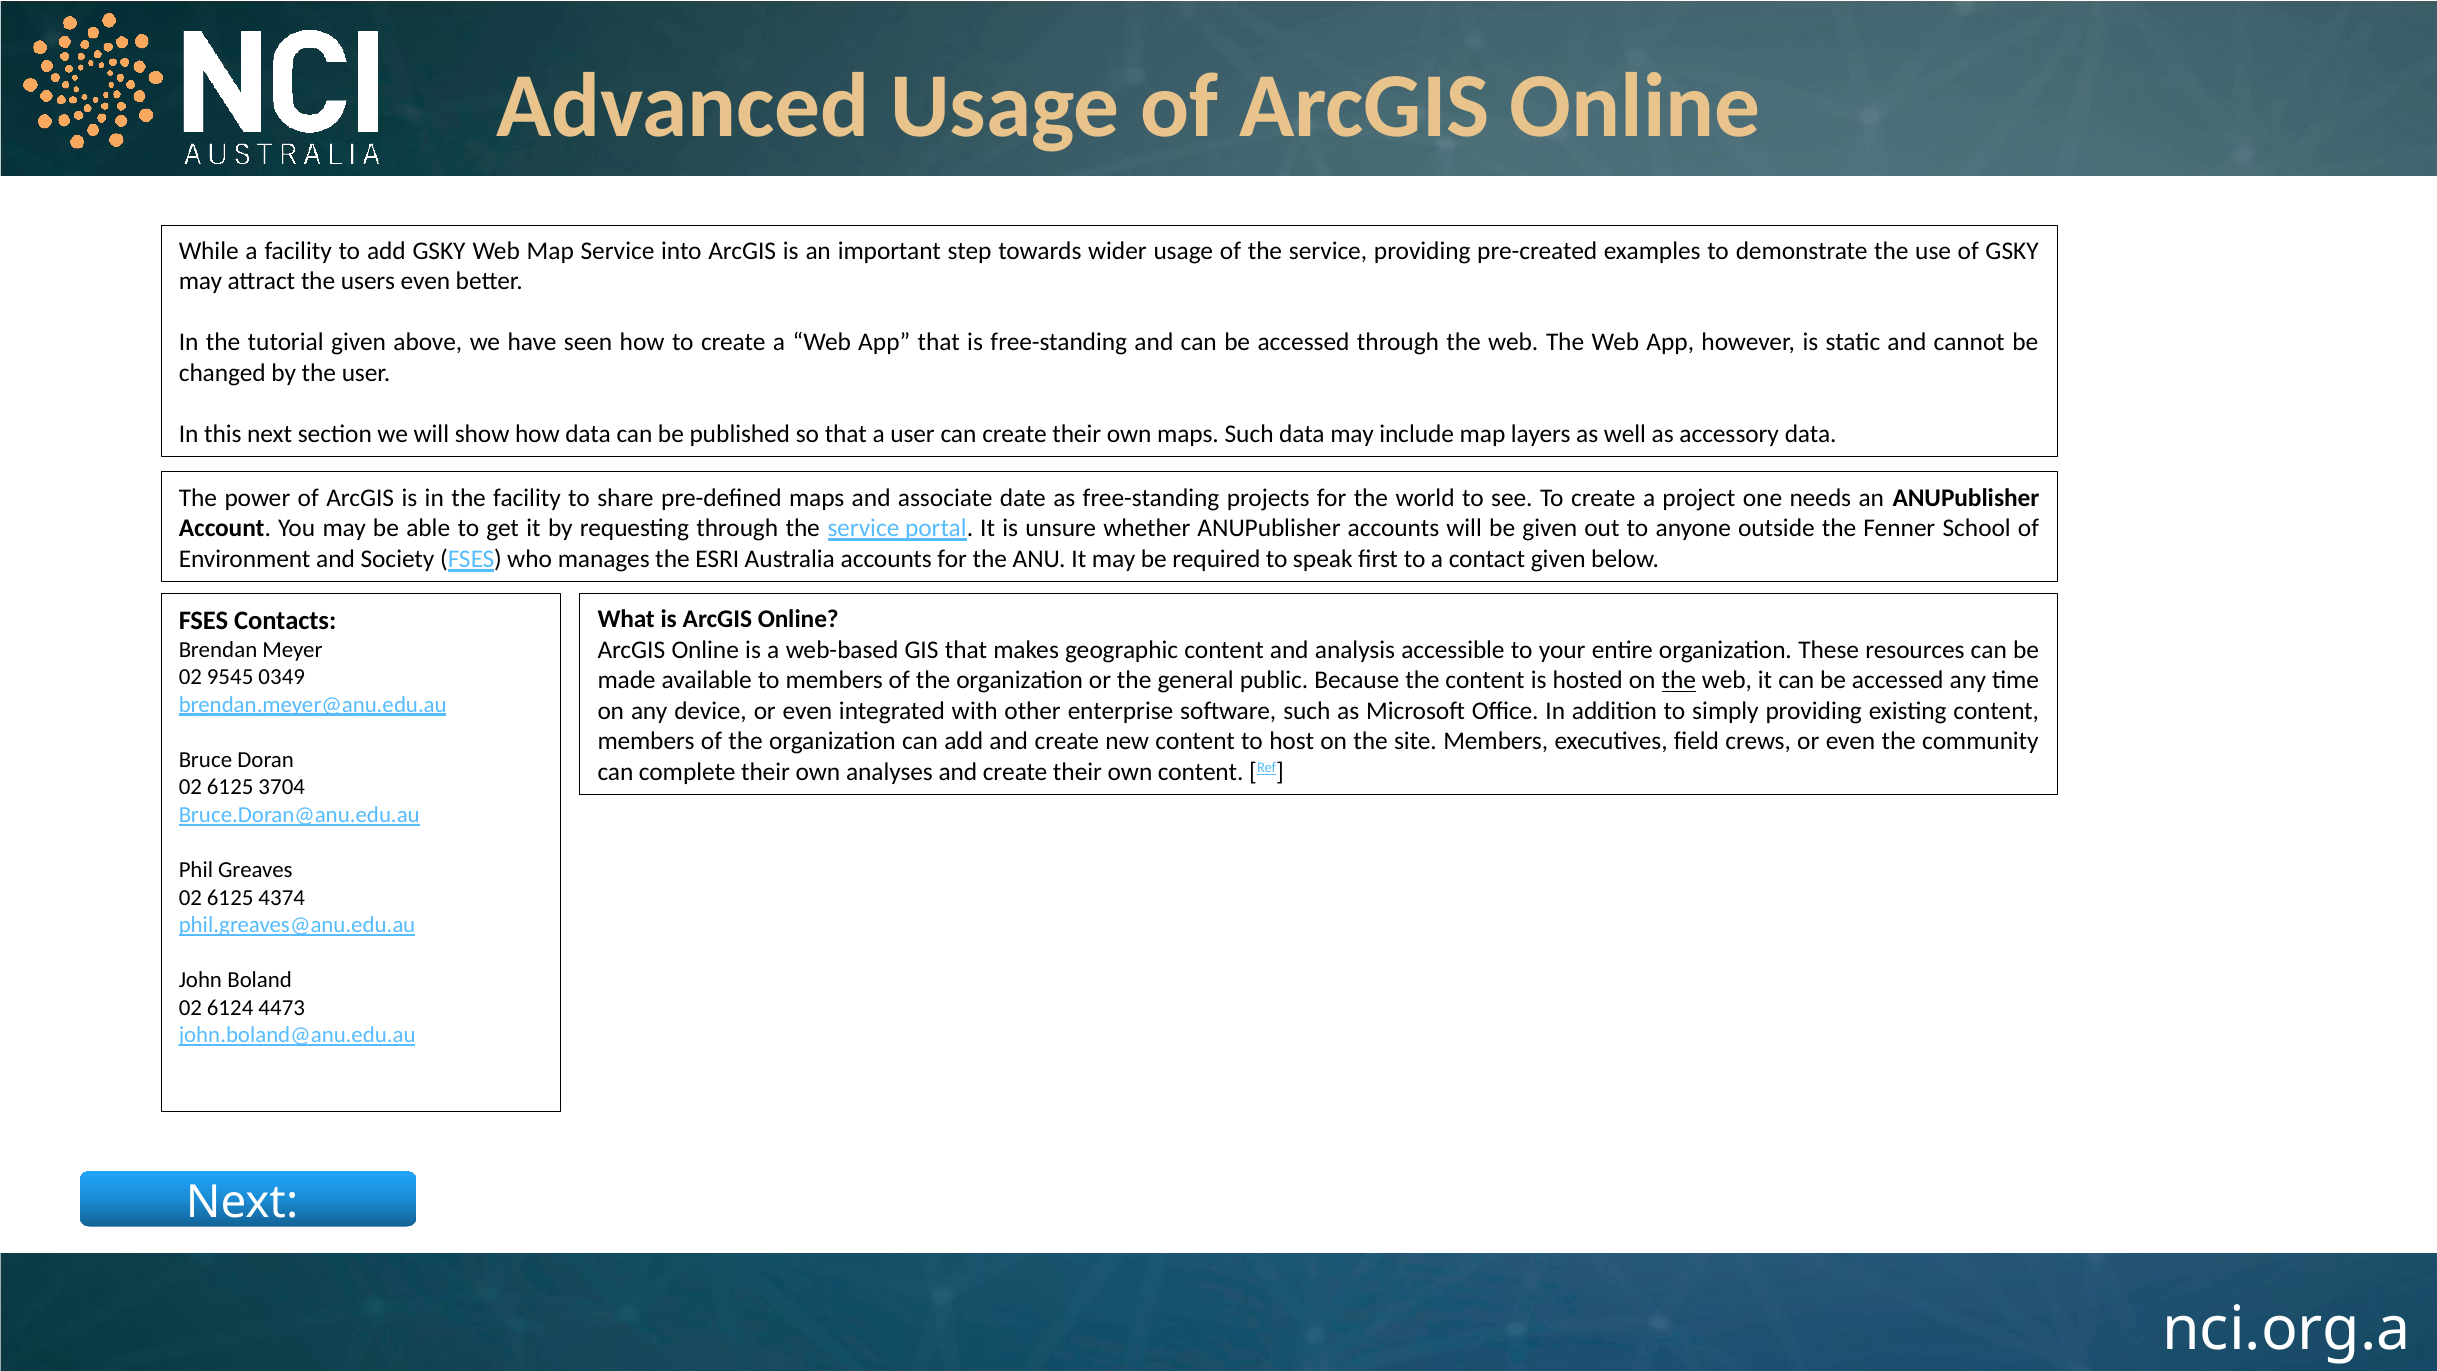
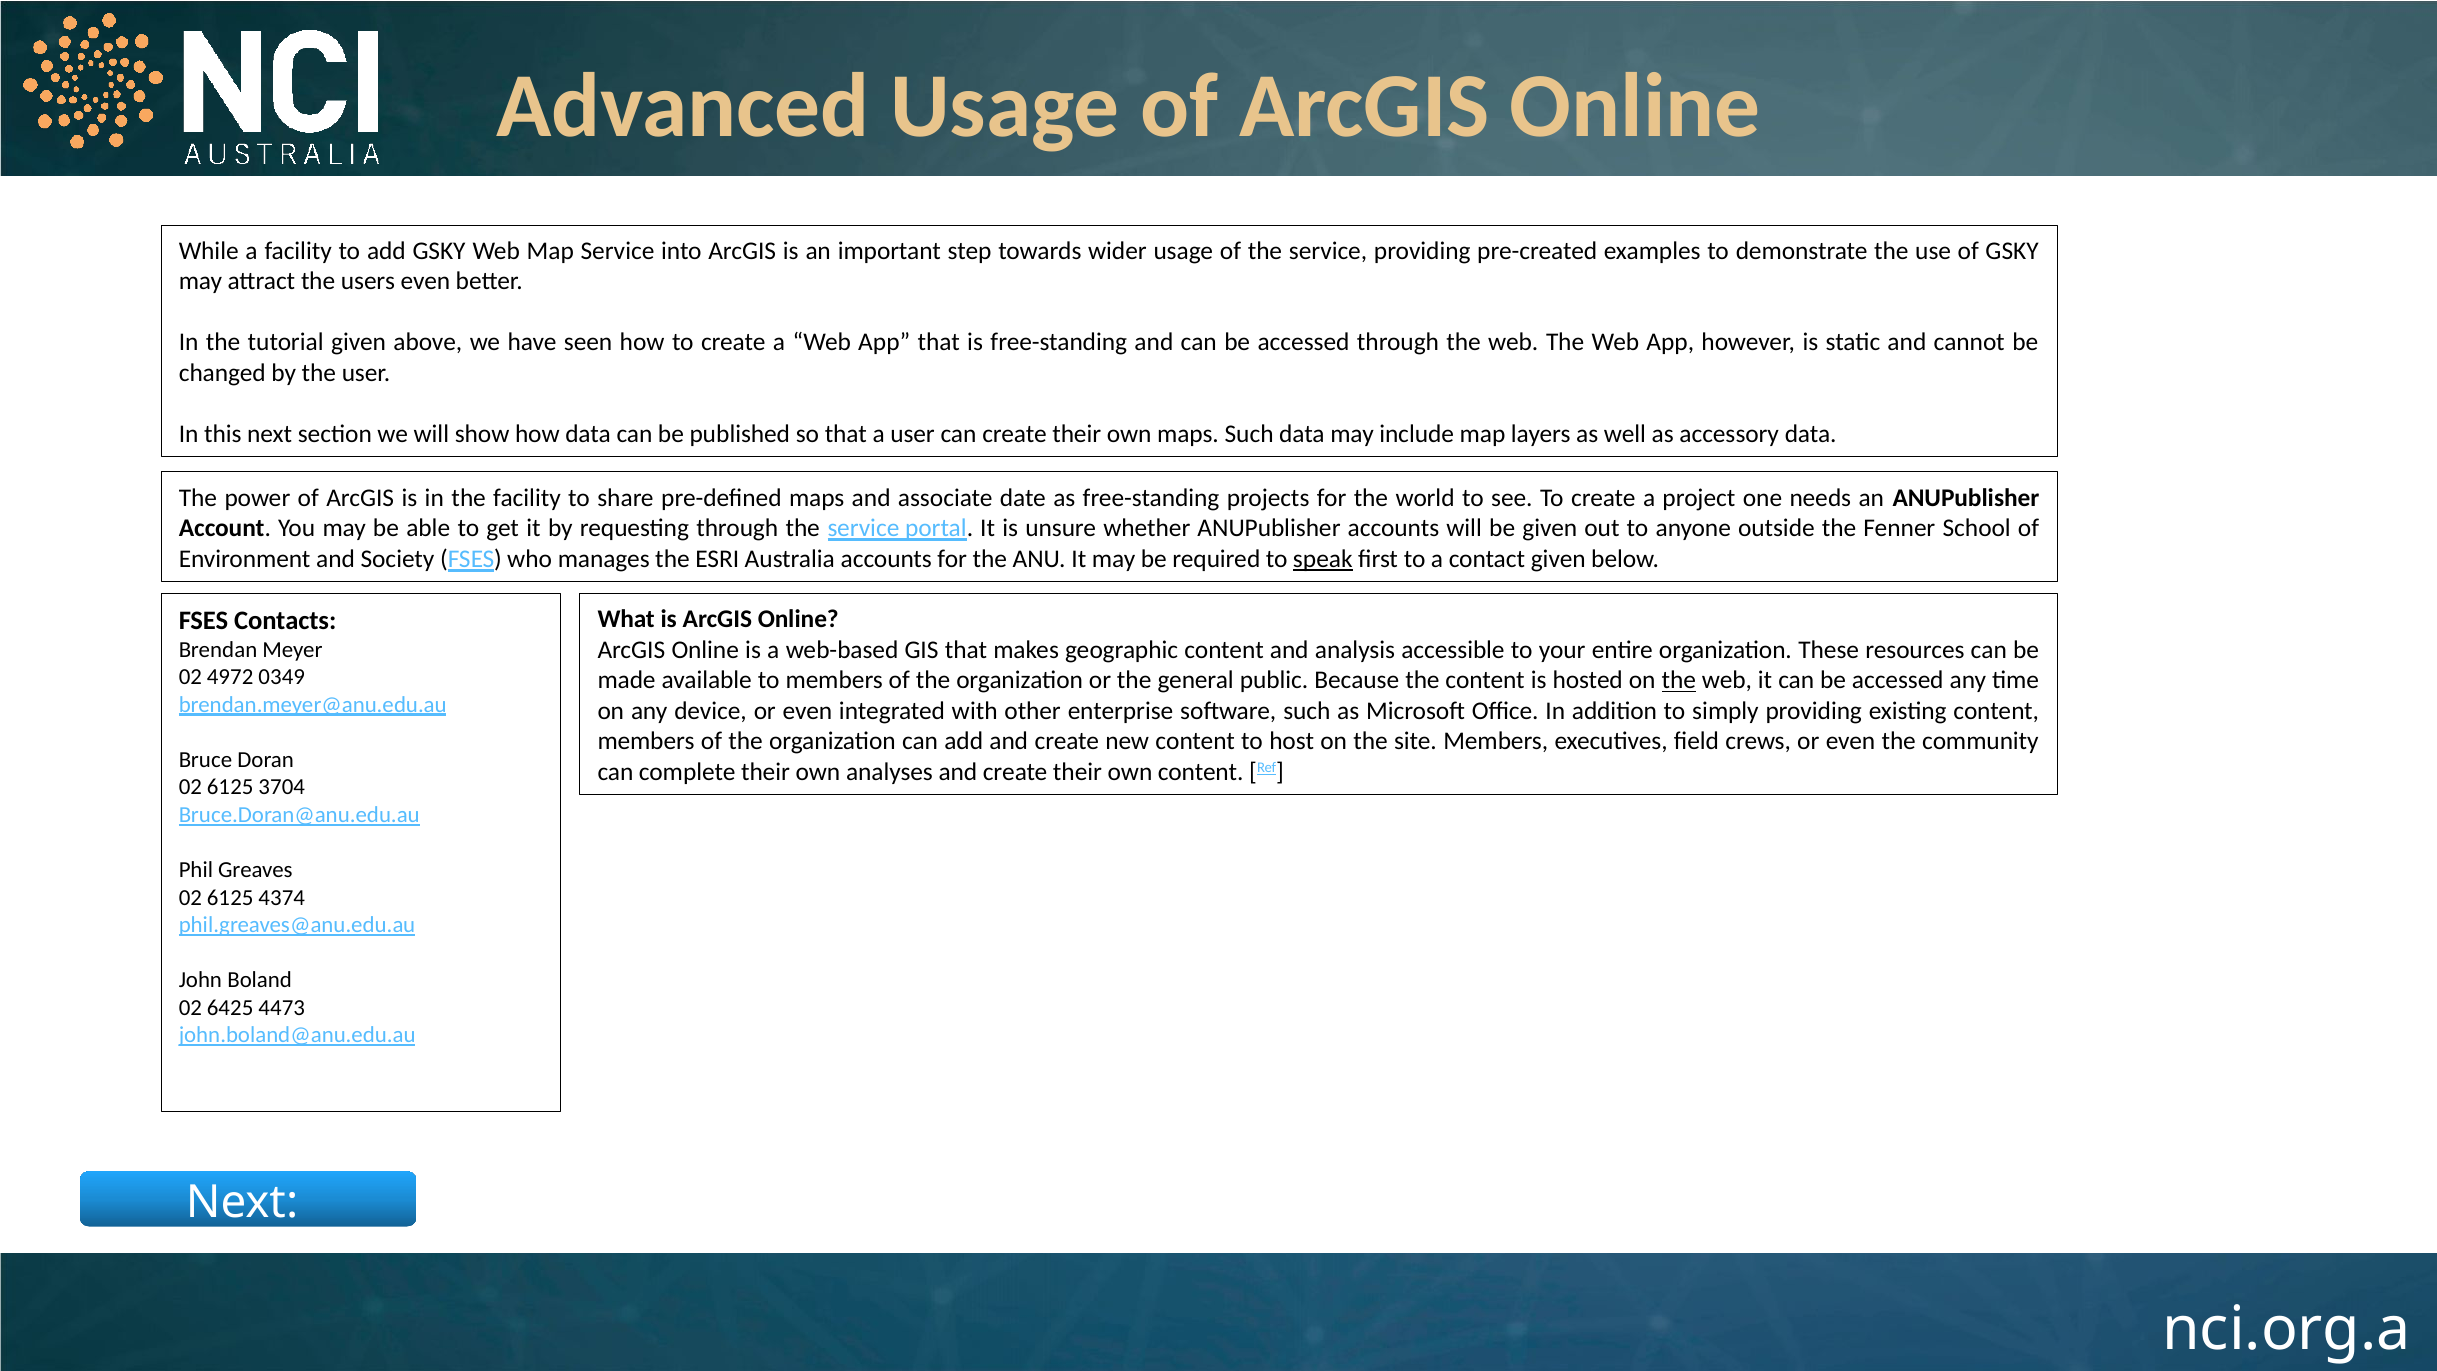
speak underline: none -> present (1323, 559)
9545: 9545 -> 4972 (230, 677)
6124: 6124 -> 6425 (230, 1008)
